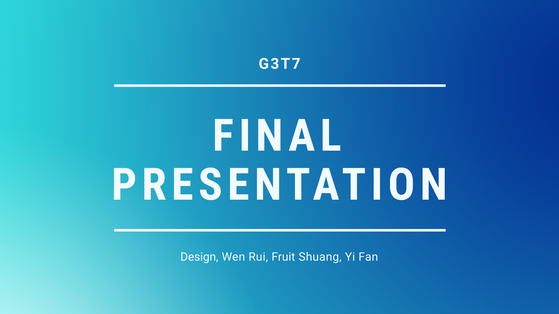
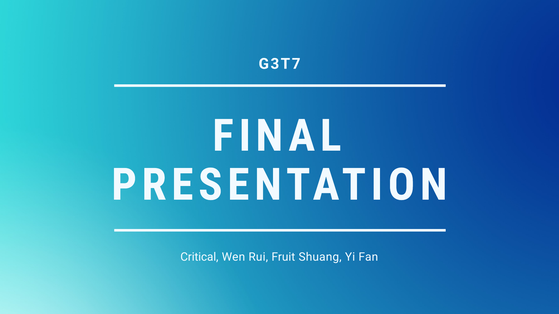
Design: Design -> Critical (199, 257)
